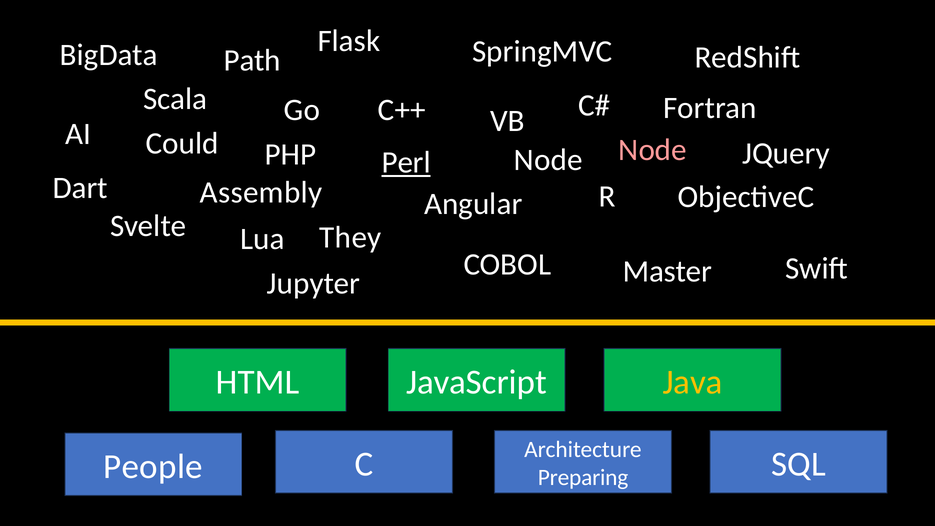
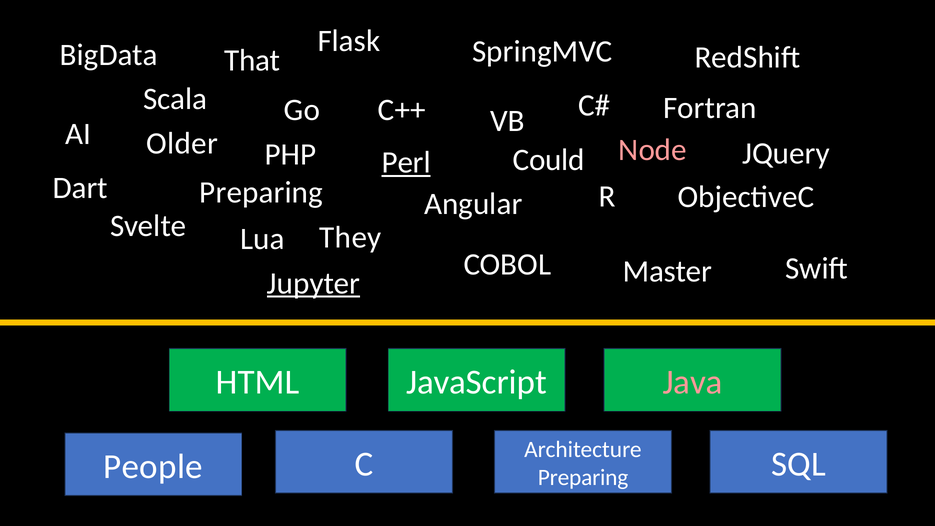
Path: Path -> That (252, 60)
Could: Could -> Older (182, 144)
PHP Node: Node -> Could (549, 160)
Assembly: Assembly -> Preparing (261, 193)
Jupyter underline: none -> present (314, 283)
Java colour: yellow -> pink (692, 382)
